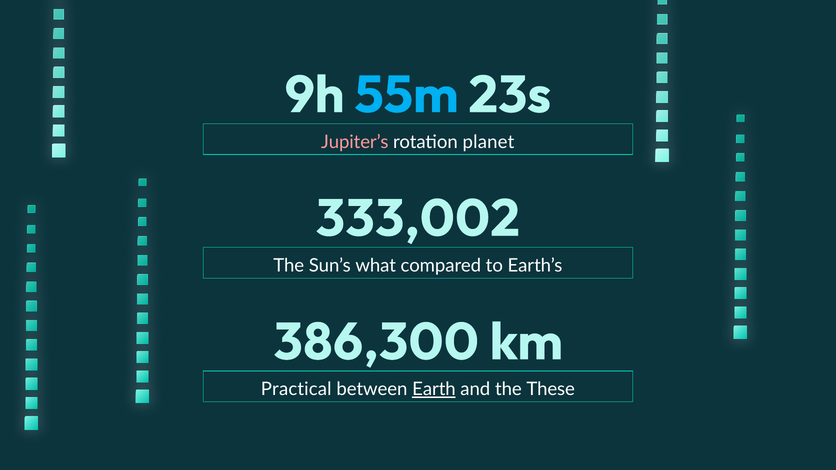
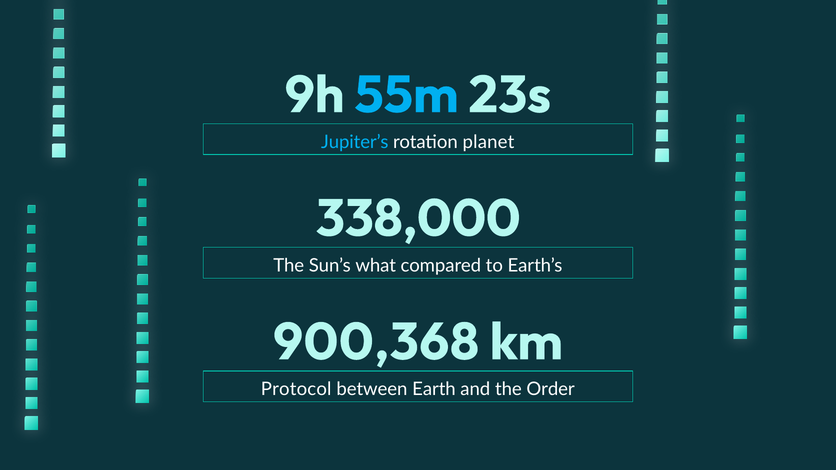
Jupiter’s colour: pink -> light blue (355, 142)
333,002: 333,002 -> 338,000 (418, 219)
386,300: 386,300 -> 900,368 (376, 342)
Practical: Practical -> Protocol (296, 389)
Earth underline: present -> none (434, 389)
These: These -> Order (551, 389)
